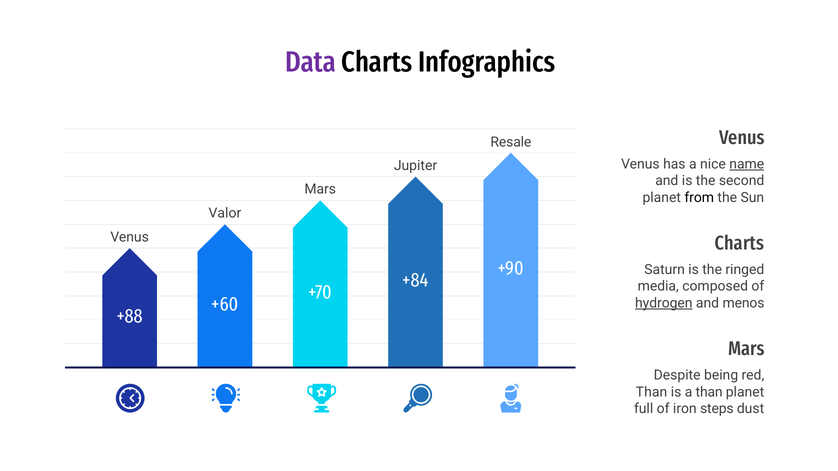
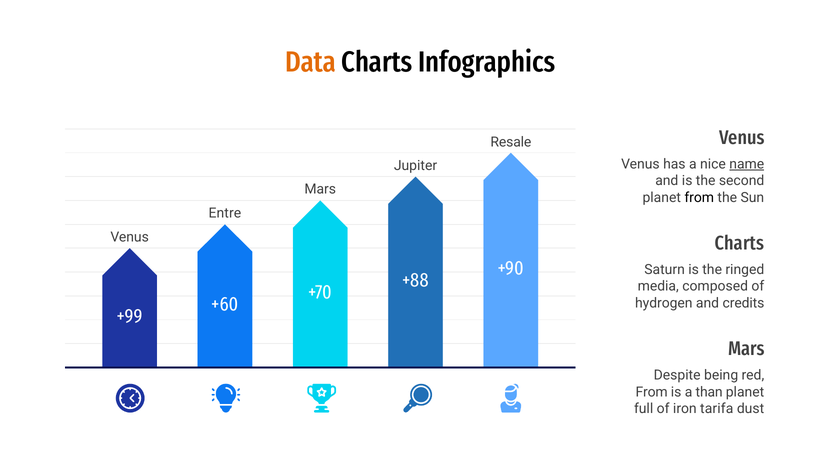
Data colour: purple -> orange (311, 62)
Valor: Valor -> Entre (225, 213)
+84: +84 -> +88 (415, 280)
hydrogen underline: present -> none (664, 303)
menos: menos -> credits (744, 303)
+88: +88 -> +99 (130, 316)
Than: Than -> From (652, 392)
steps: steps -> tarifa (717, 409)
